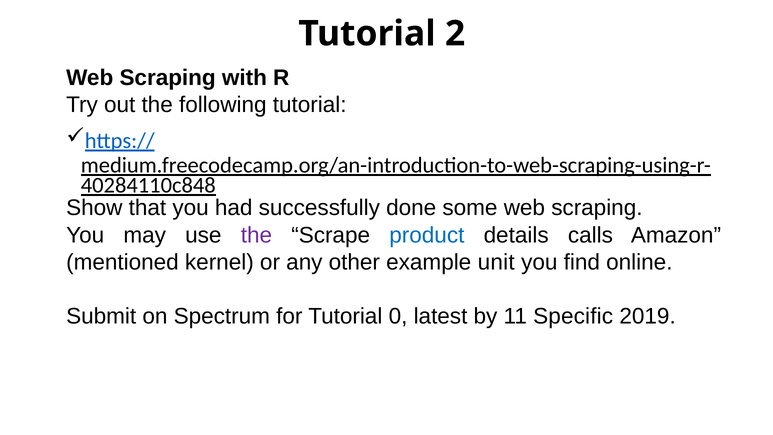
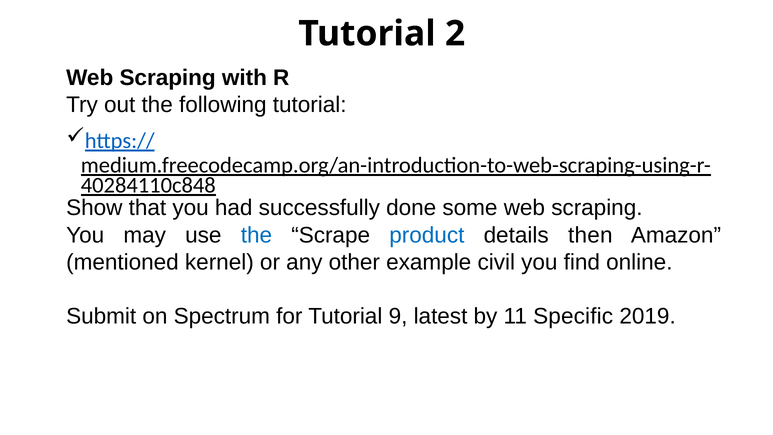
the colour: purple -> blue (256, 235)
calls: calls -> then (590, 235)
unit: unit -> civil (496, 262)
0: 0 -> 9 (398, 316)
